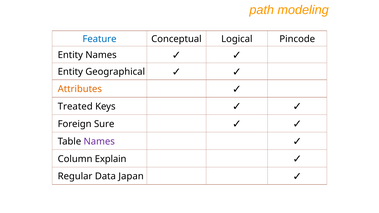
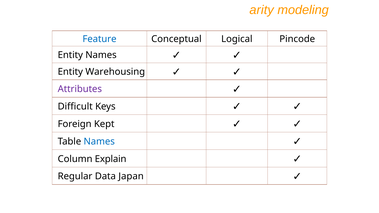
path: path -> arity (262, 10)
Geographical: Geographical -> Warehousing (115, 72)
Attributes colour: orange -> purple (80, 89)
Treated: Treated -> Difficult (75, 107)
Sure: Sure -> Kept (104, 124)
Names colour: purple -> blue (99, 142)
